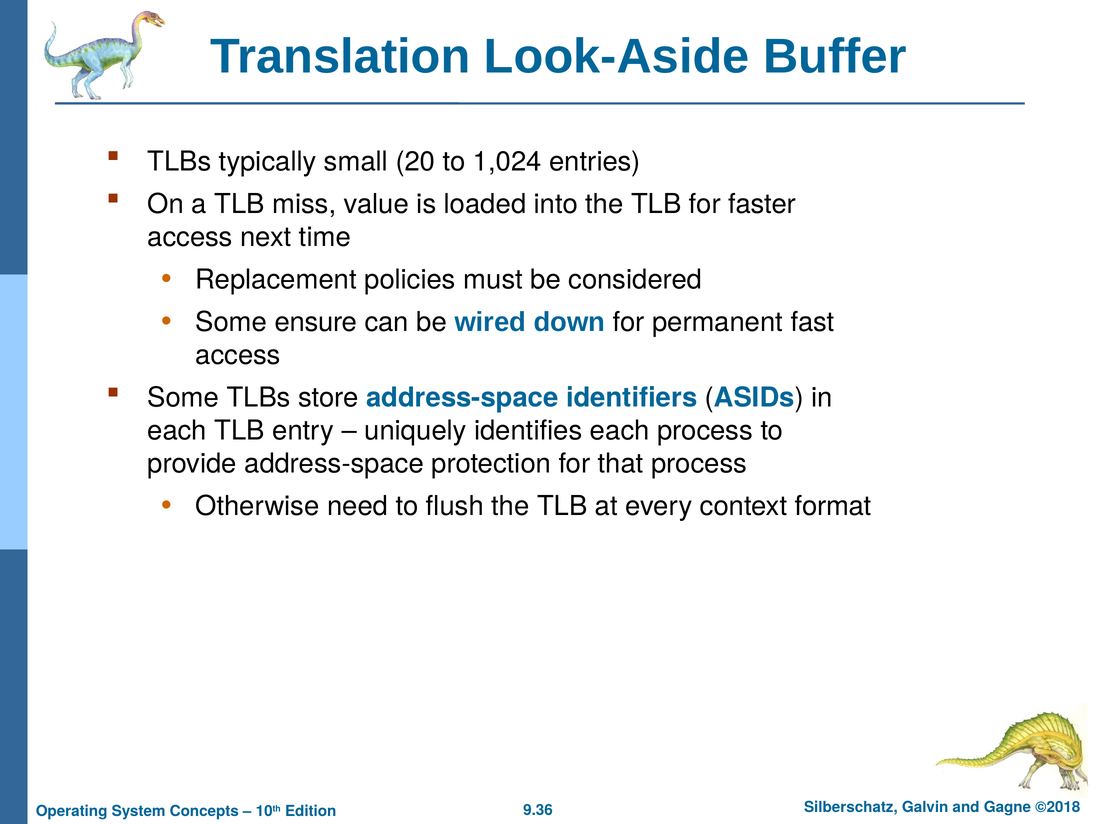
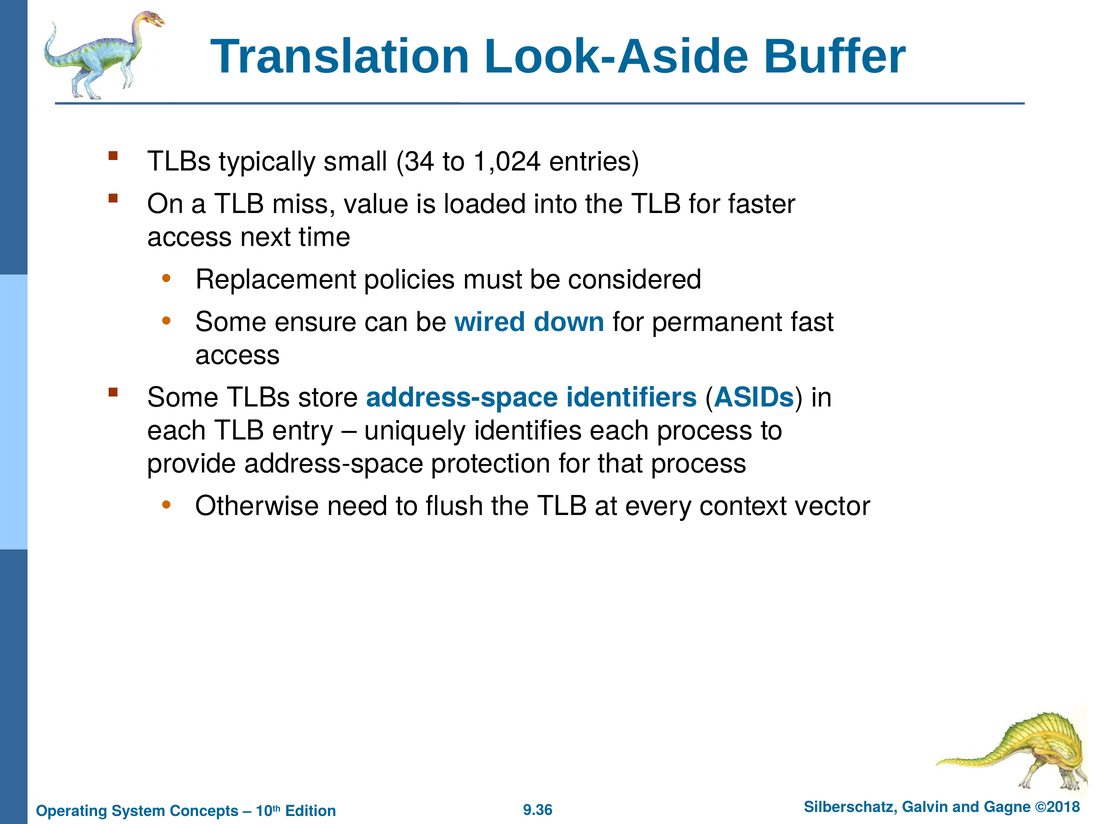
20: 20 -> 34 (415, 162)
format: format -> vector (833, 506)
